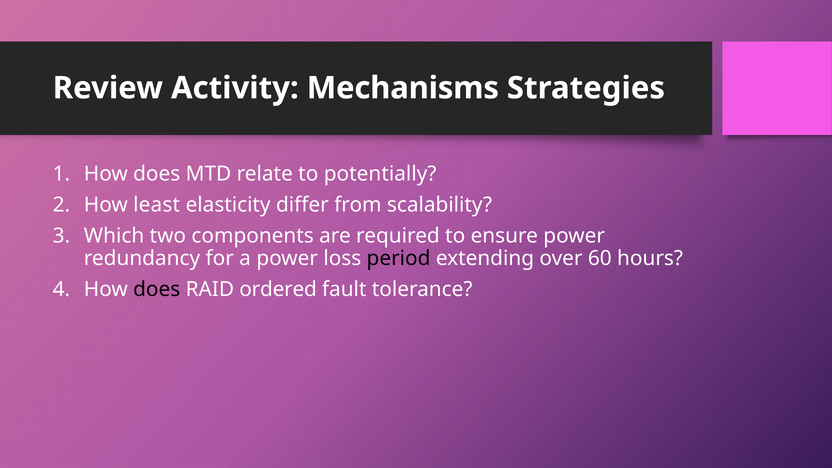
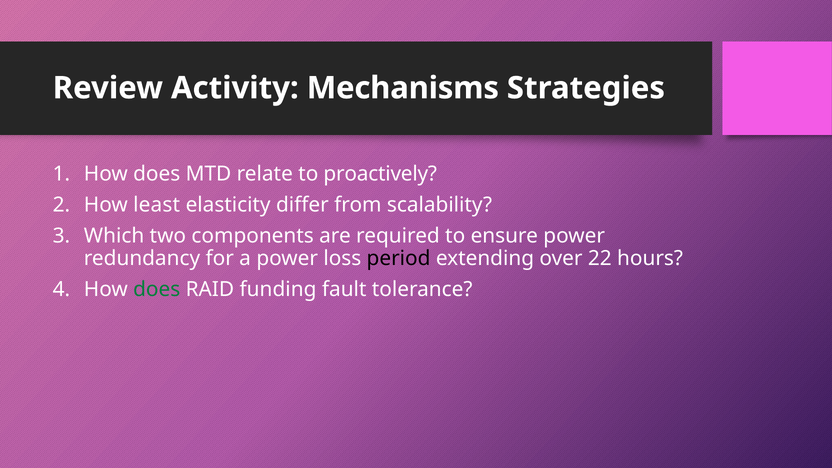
potentially: potentially -> proactively (380, 174)
60: 60 -> 22 (600, 258)
does colour: black -> green (157, 290)
ordered: ordered -> funding (278, 290)
